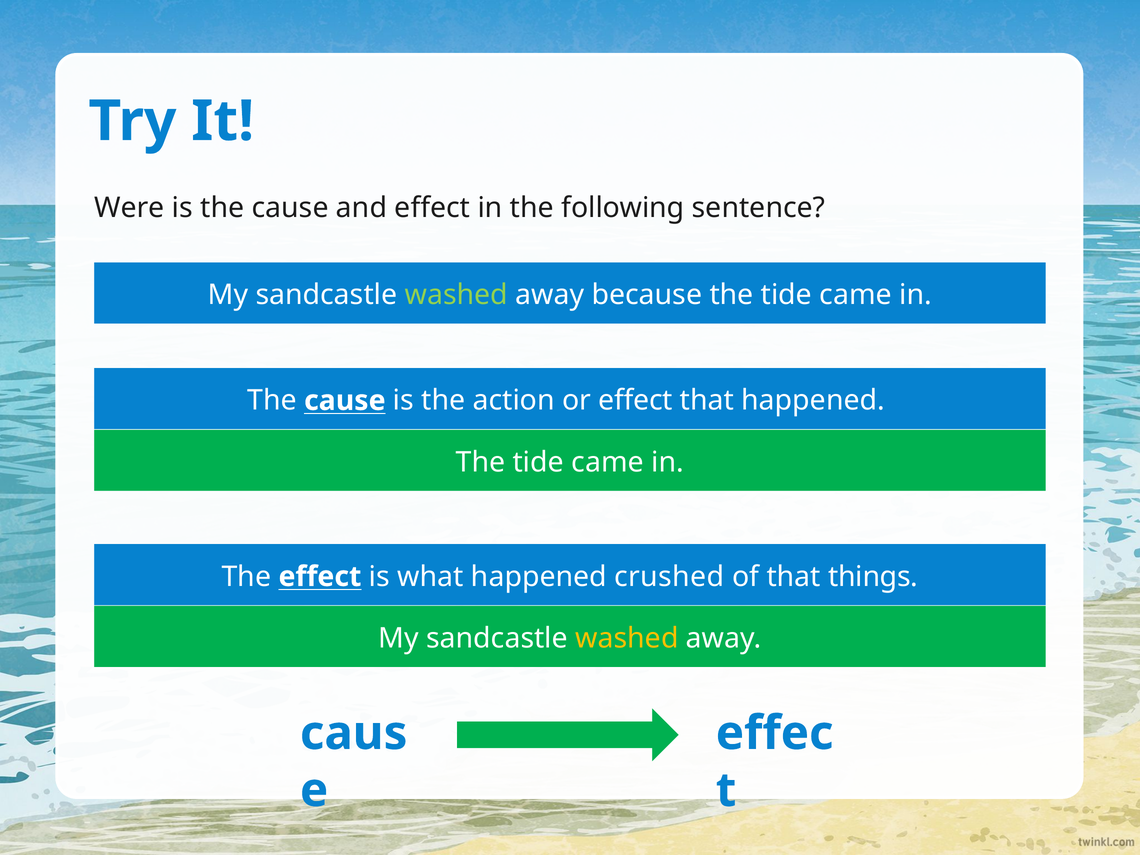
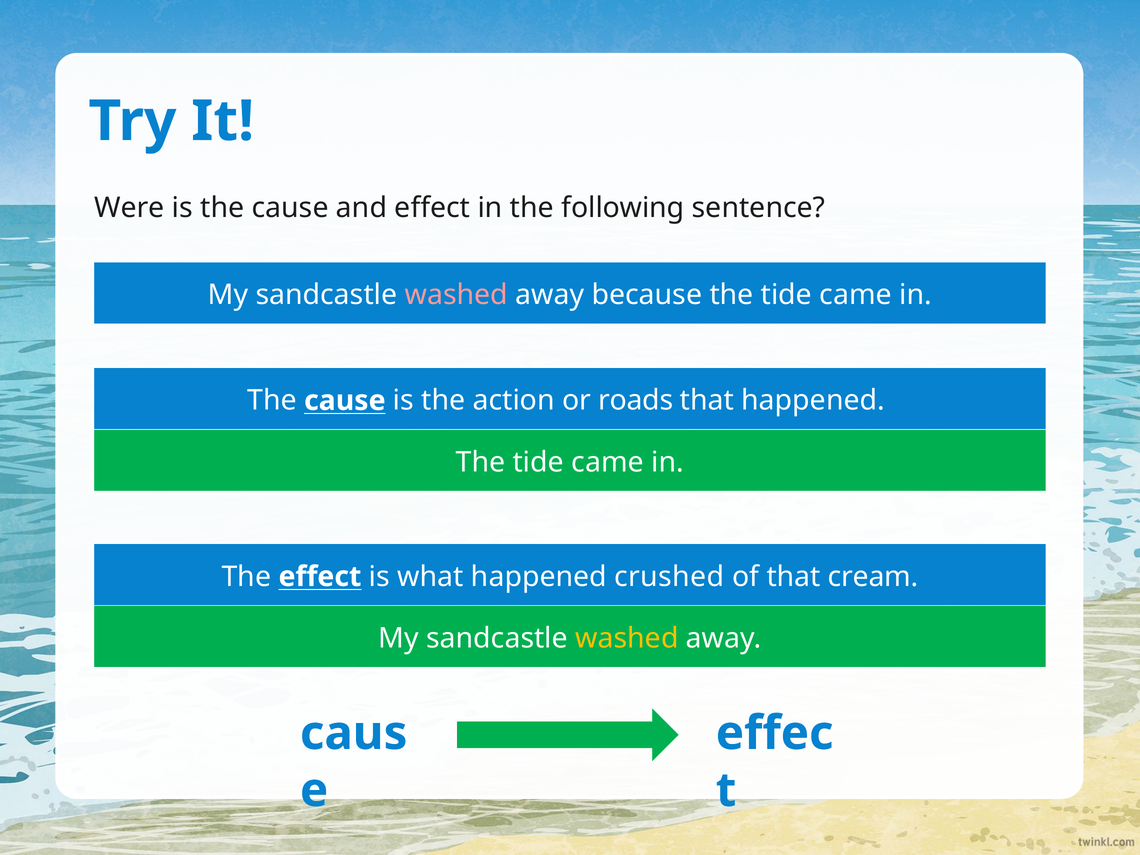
washed colour: light green -> pink (456, 295)
or effect: effect -> roads (636, 401)
things: things -> cream (873, 577)
